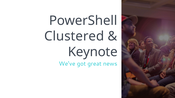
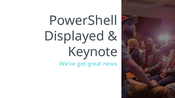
Clustered: Clustered -> Displayed (74, 36)
